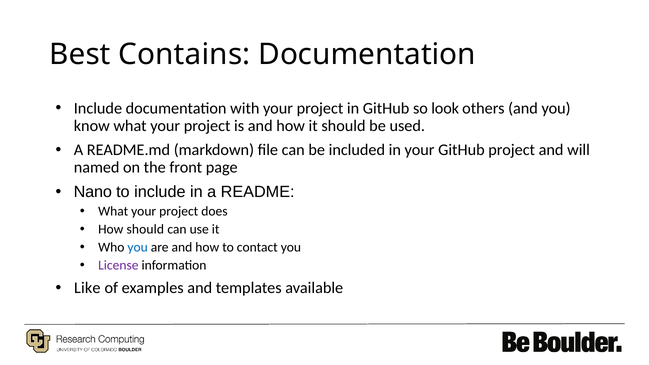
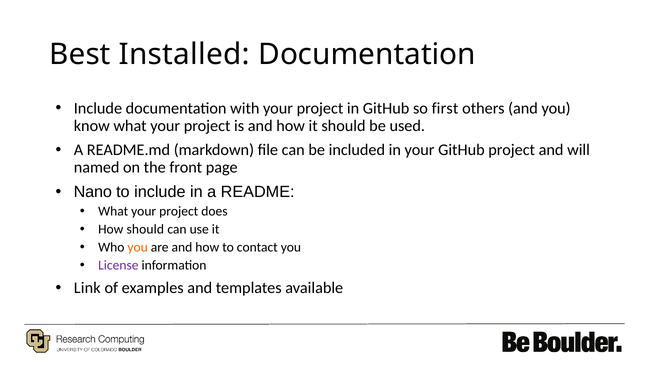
Contains: Contains -> Installed (184, 55)
look: look -> first (445, 108)
you colour: blue -> orange (138, 247)
Like: Like -> Link (87, 288)
